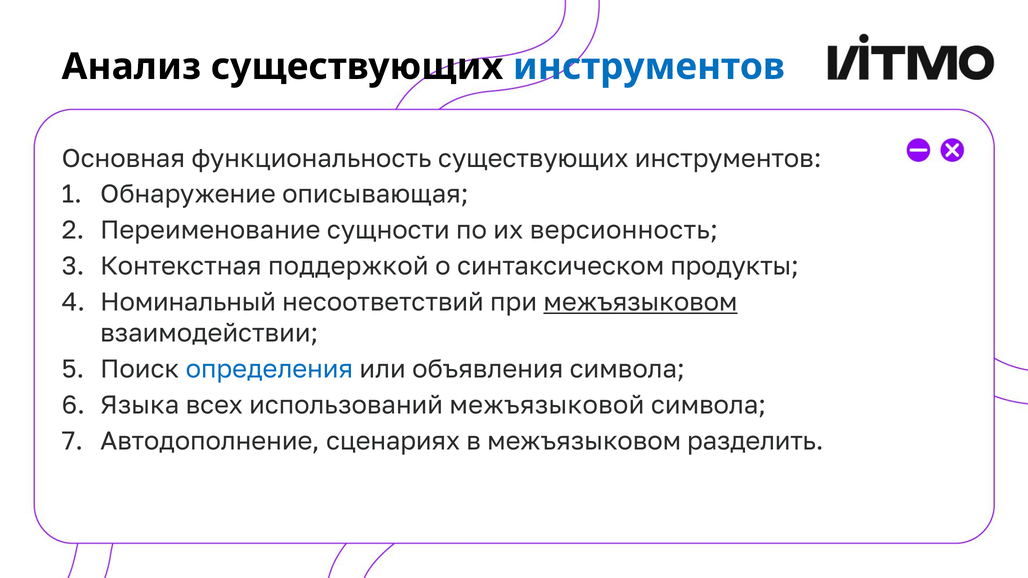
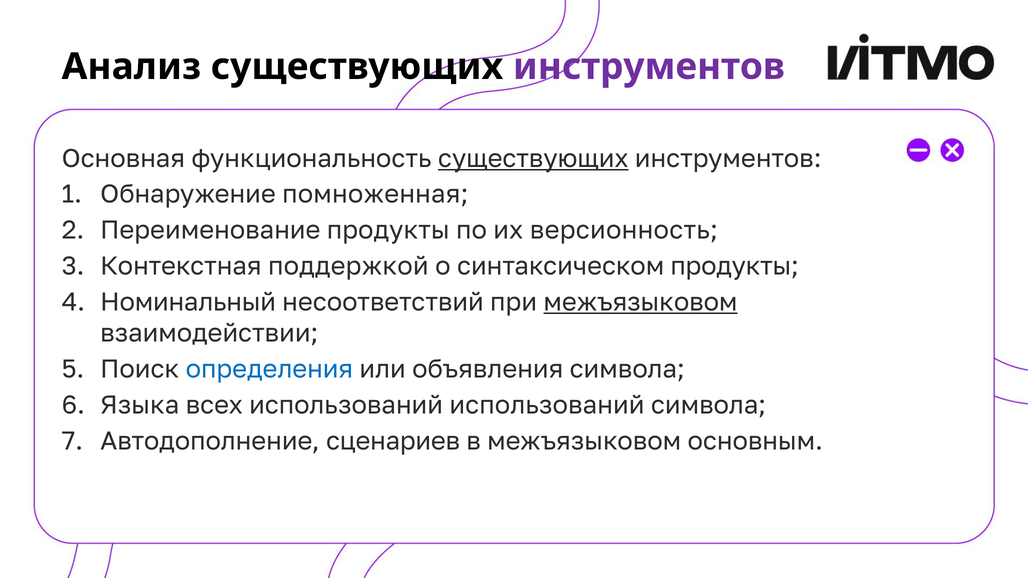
инструментов colour: blue -> purple (649, 67)
существующих underline: none -> present (533, 159)
описывающая: описывающая -> помноженная (375, 195)
Переименование сущности: сущности -> продукты (388, 231)
использований межъязыковой: межъязыковой -> использований (547, 405)
сценариях: сценариях -> сценариев (393, 441)
разделить: разделить -> основным (755, 441)
